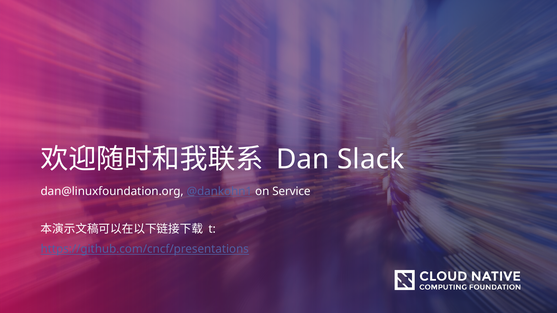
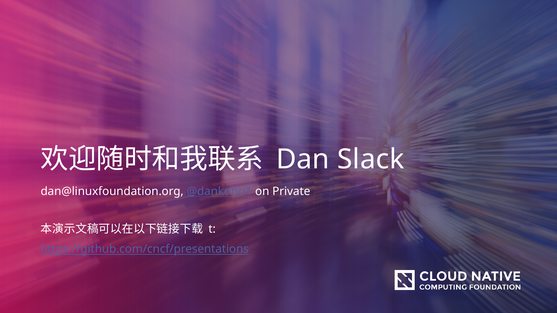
Service: Service -> Private (291, 191)
